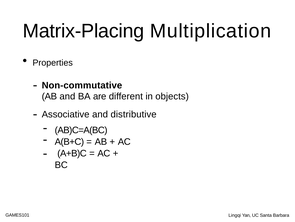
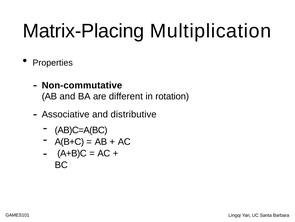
objects: objects -> rotation (172, 96)
